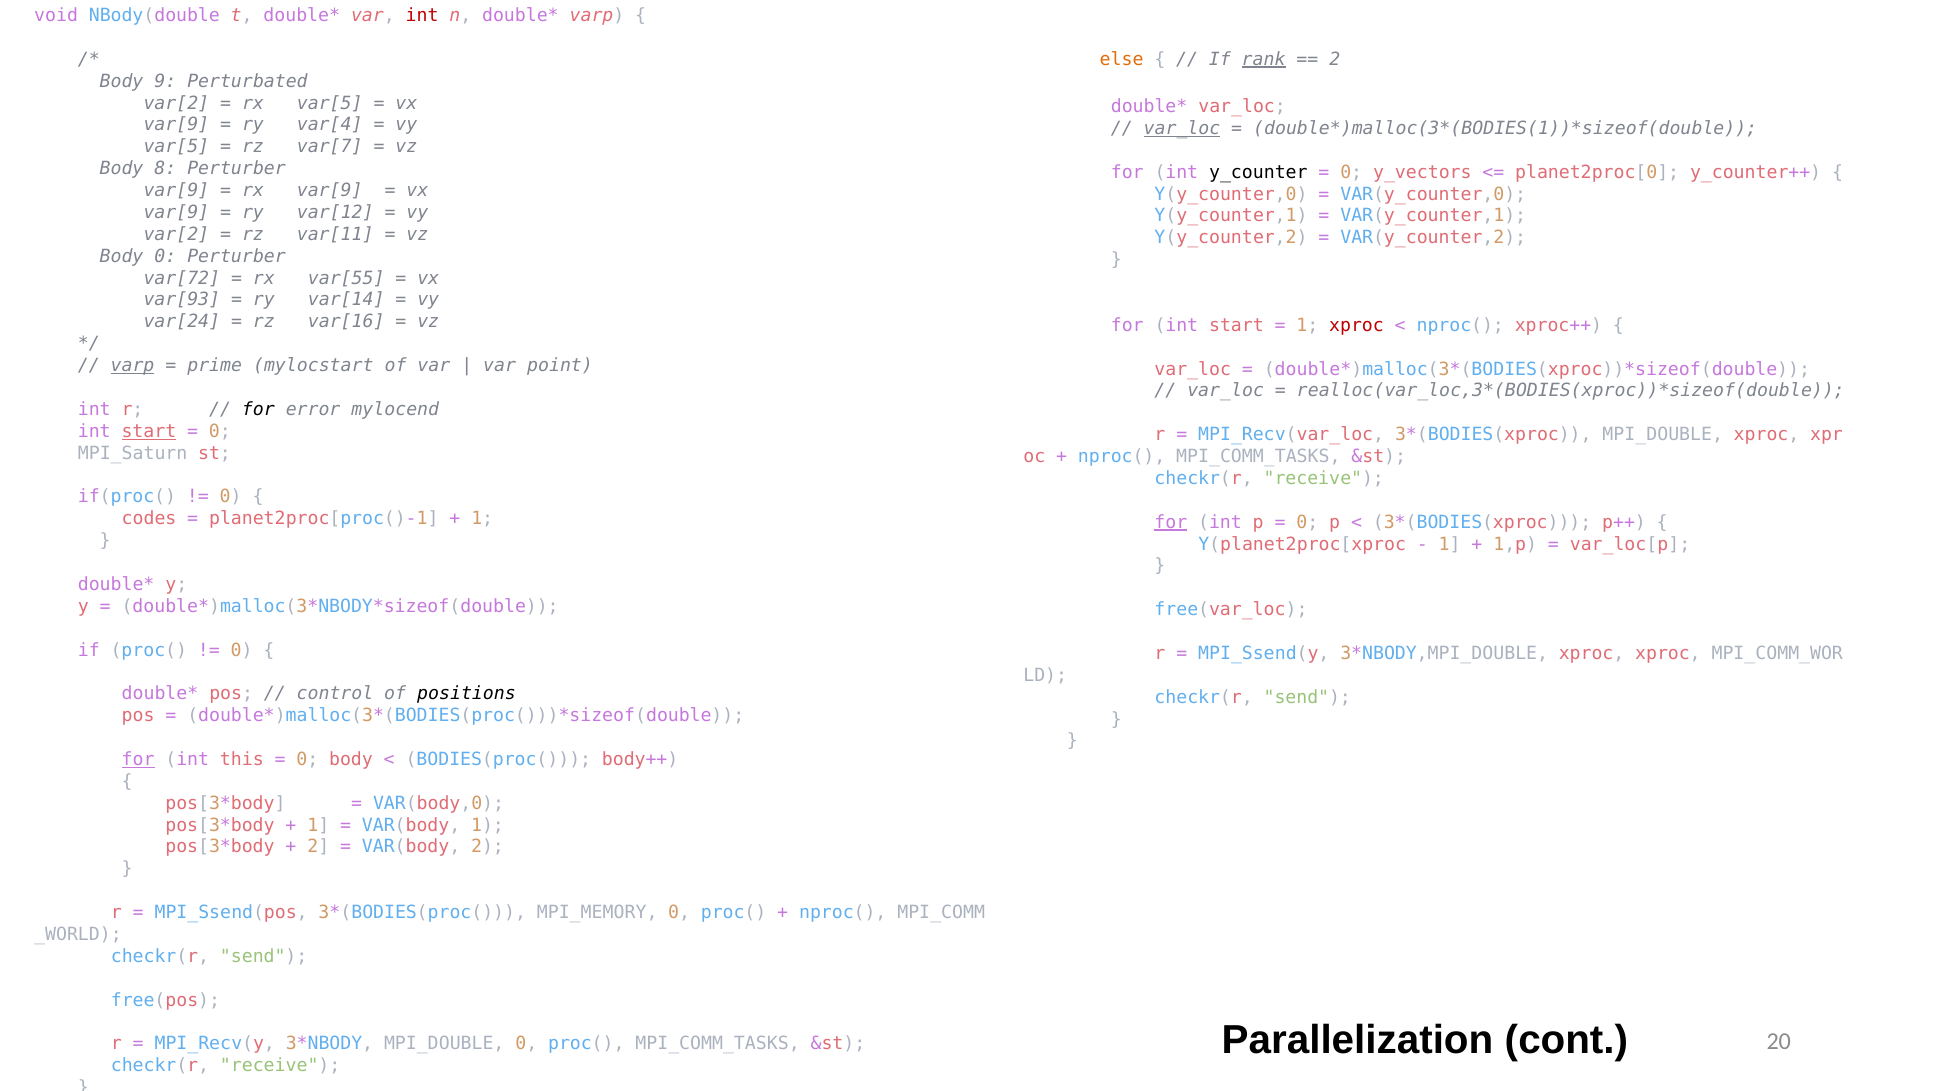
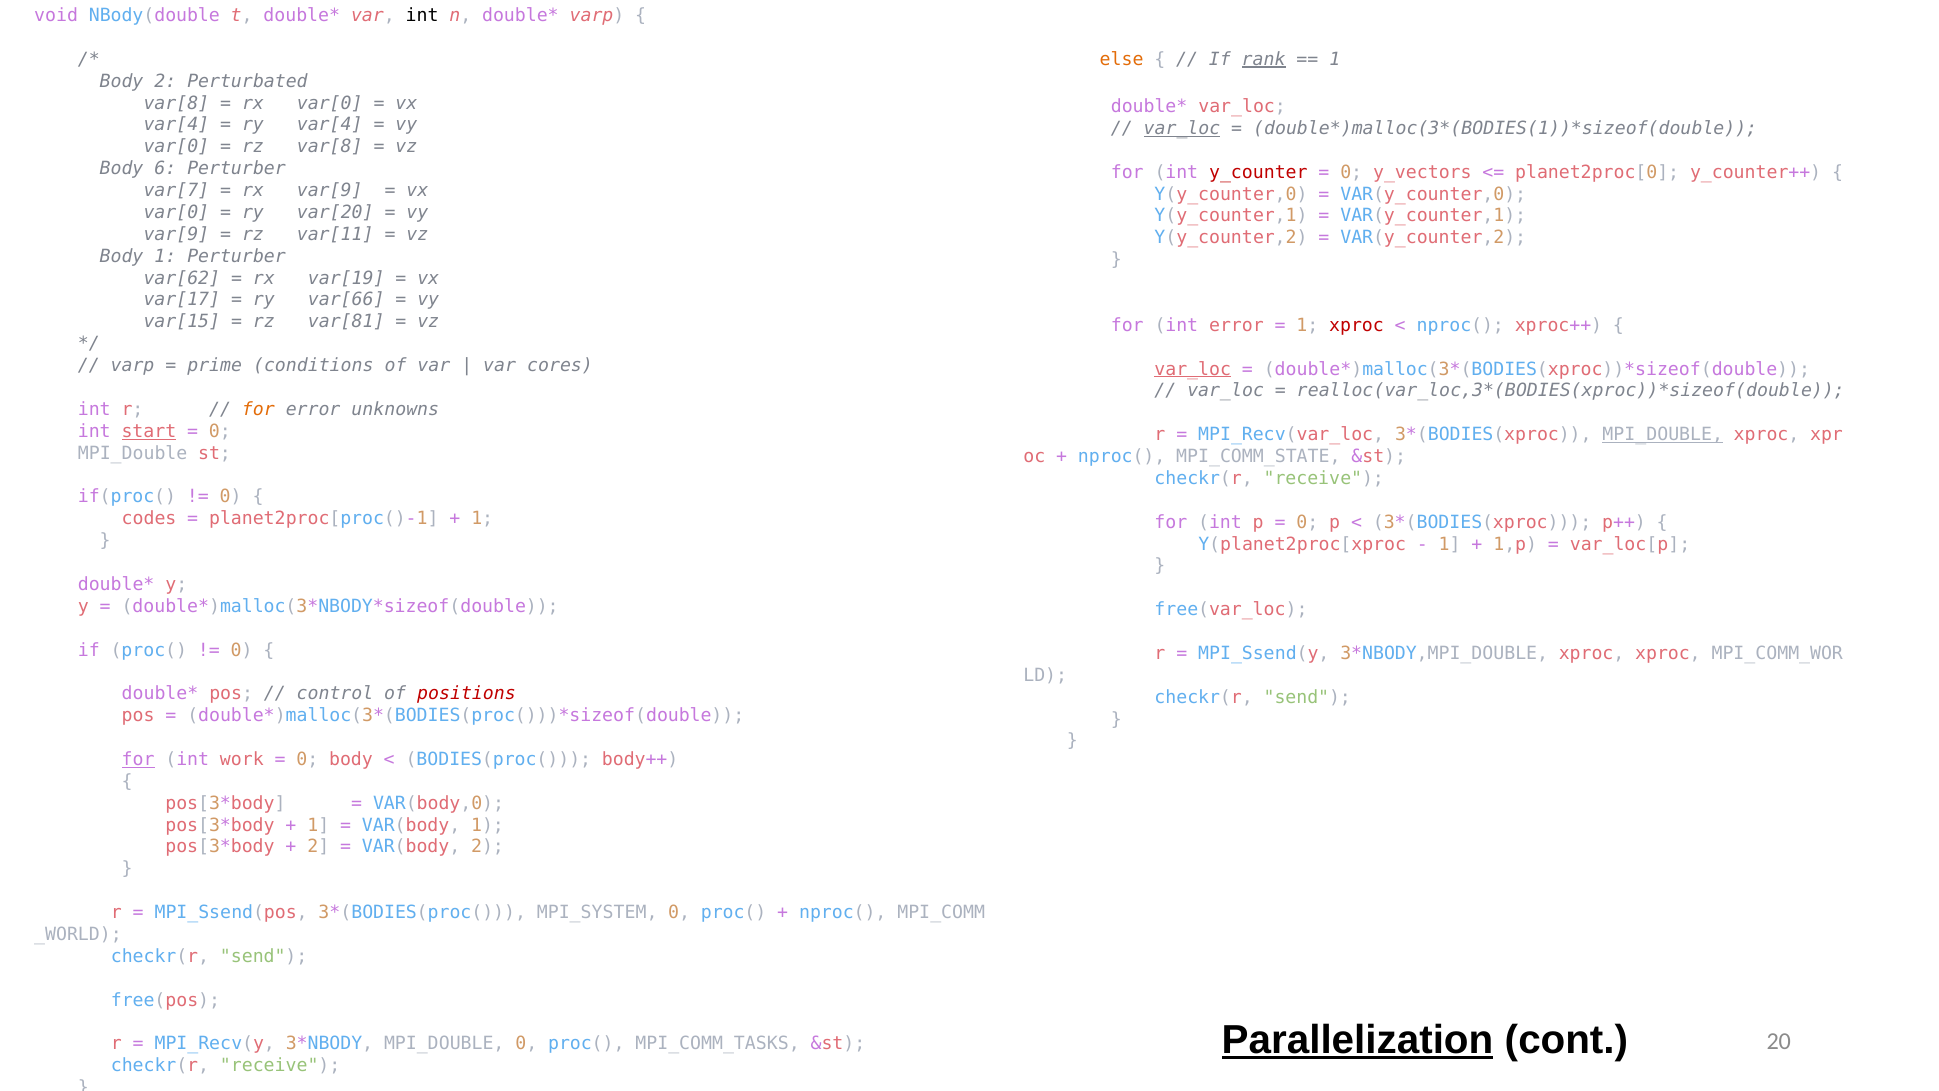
int colour: red -> black (422, 16)
2: 2 -> 1 (1335, 59)
Body 9: 9 -> 2 (165, 81)
var[2: var[2 -> var[8 (176, 103)
rx var[5: var[5 -> var[0 (330, 103)
var[9: var[9 -> var[4 (176, 125)
var[5: var[5 -> var[0 (176, 147)
rz var[7: var[7 -> var[8 (330, 147)
8: 8 -> 6 (165, 169)
y_counter colour: black -> red (1258, 172)
var[9: var[9 -> var[7 (176, 191)
var[9: var[9 -> var[0 (176, 212)
var[12: var[12 -> var[20 (335, 212)
var[2: var[2 -> var[9 (176, 234)
Body 0: 0 -> 1 (165, 256)
var[72: var[72 -> var[62 (182, 278)
var[55: var[55 -> var[19 (346, 278)
var[93: var[93 -> var[17 (182, 300)
var[14: var[14 -> var[66 (346, 300)
var[24: var[24 -> var[15 (182, 322)
var[16: var[16 -> var[81 (346, 322)
for int start: start -> error (1236, 325)
varp underline: present -> none (133, 366)
mylocstart: mylocstart -> conditions (313, 366)
point: point -> cores (560, 366)
var_loc underline: none -> present (1193, 369)
for colour: black -> orange (258, 409)
mylocend: mylocend -> unknowns (395, 409)
MPI_DOUBLE underline: none -> present (1663, 435)
MPI_Saturn: MPI_Saturn -> MPI_Double (133, 453)
nproc( MPI_COMM_TASKS: MPI_COMM_TASKS -> MPI_COMM_STATE (1258, 456)
for underline: present -> none (1171, 522)
positions colour: black -> red (466, 694)
this: this -> work (242, 759)
MPI_MEMORY: MPI_MEMORY -> MPI_SYSTEM (597, 912)
Parallelization underline: none -> present (1357, 1040)
